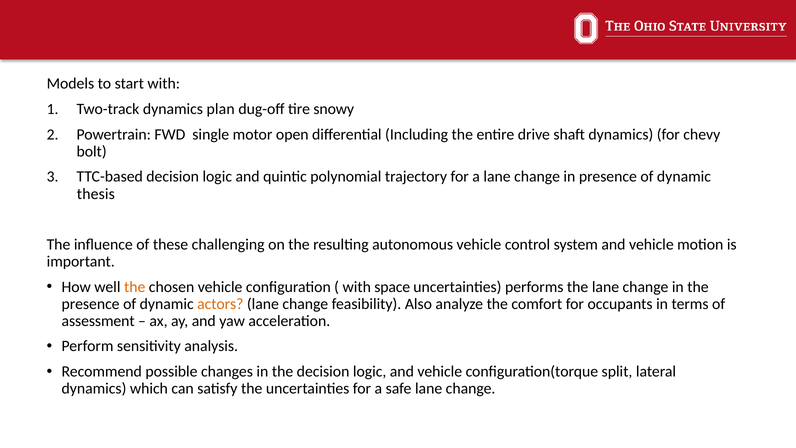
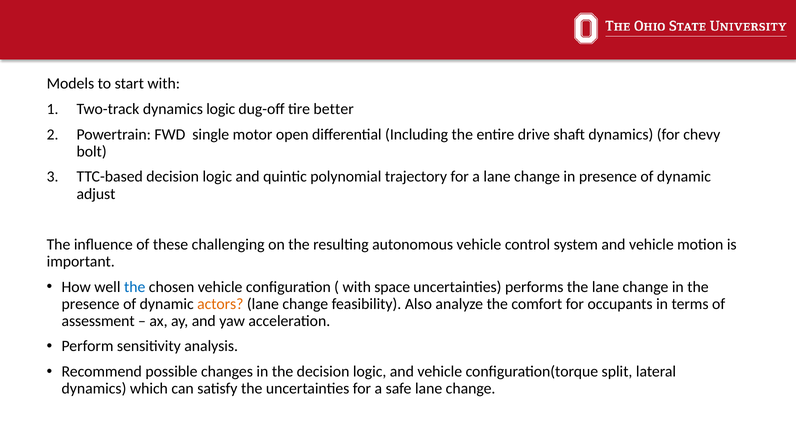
dynamics plan: plan -> logic (221, 109)
snowy: snowy -> better (334, 109)
thesis: thesis -> adjust (96, 194)
the colour: orange -> blue (135, 287)
